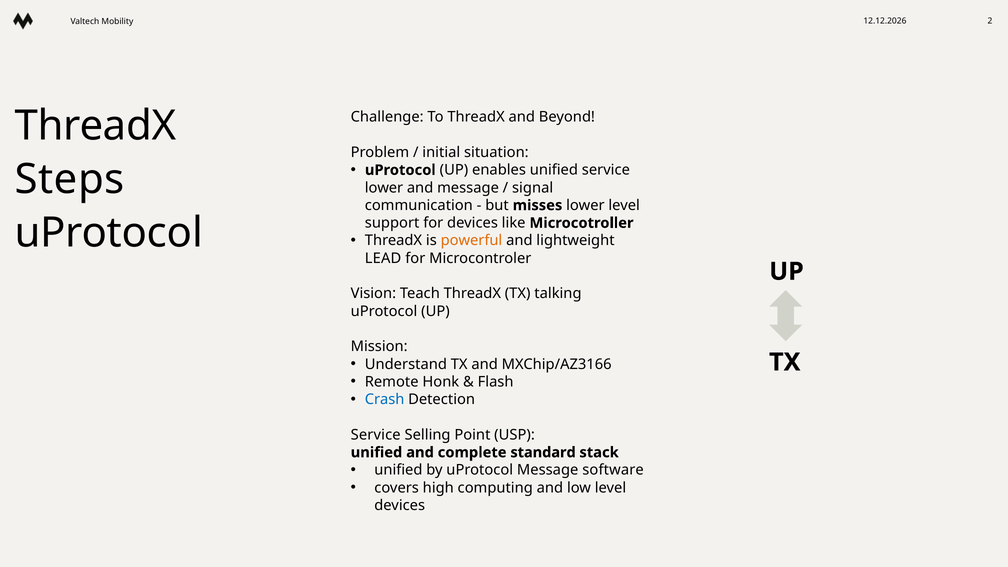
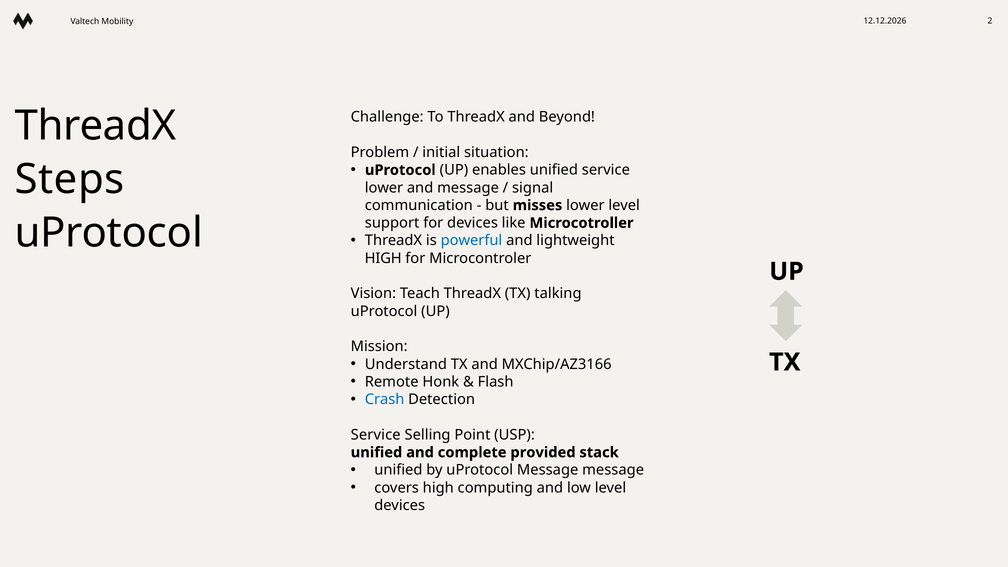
powerful colour: orange -> blue (471, 241)
LEAD: LEAD -> HIGH (383, 258)
standard: standard -> provided (543, 452)
Message software: software -> message (613, 470)
